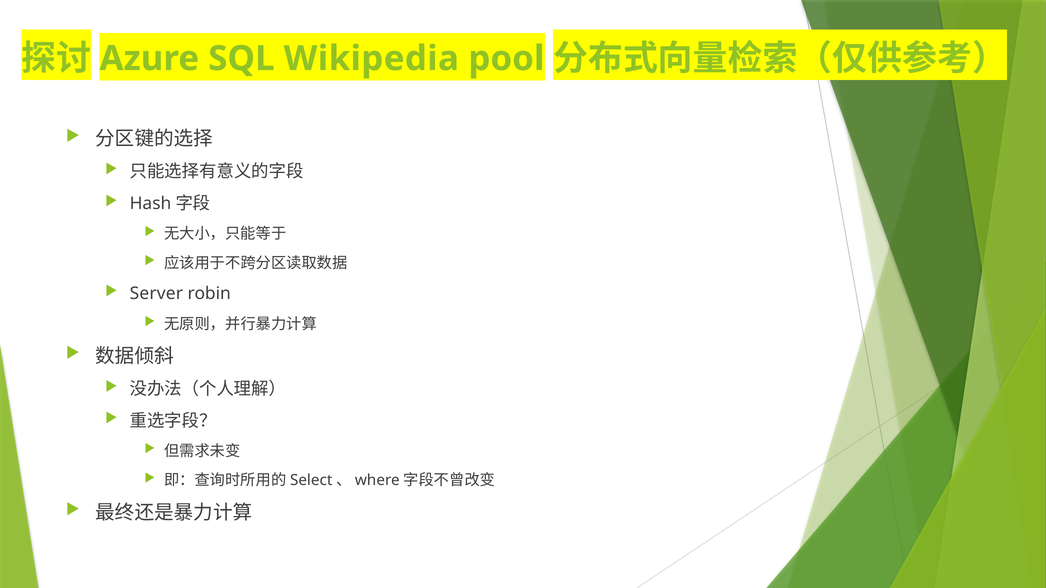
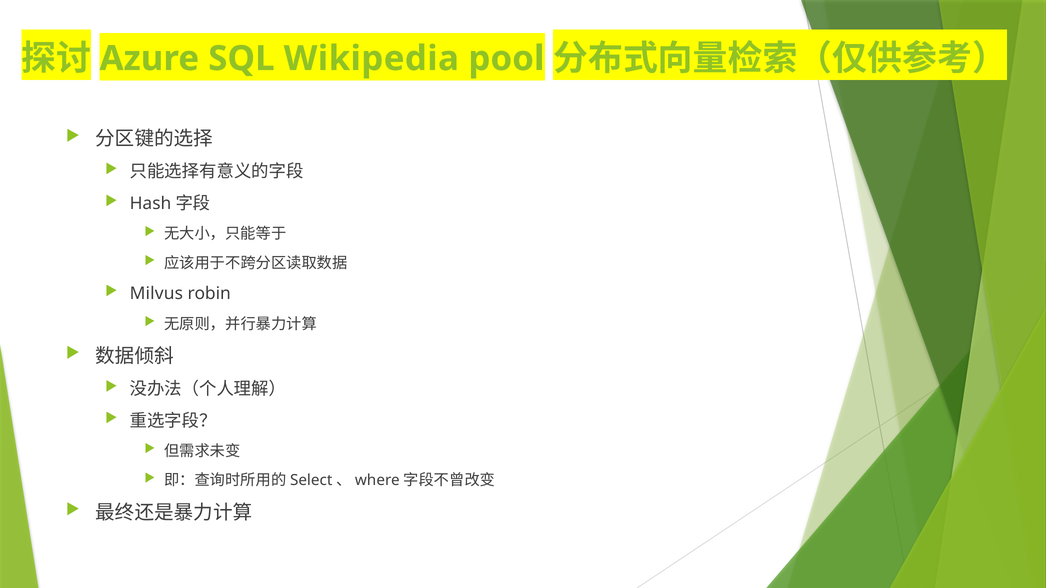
Server: Server -> Milvus (156, 294)
